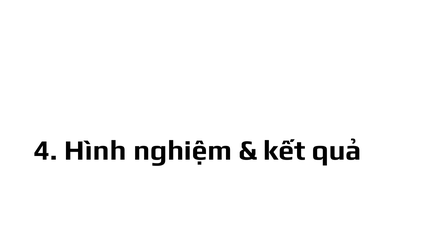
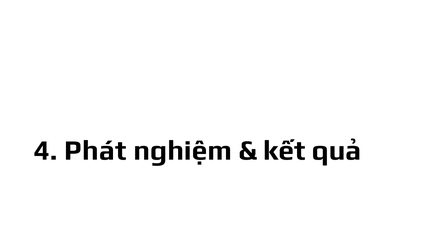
Hình: Hình -> Phát (95, 151)
